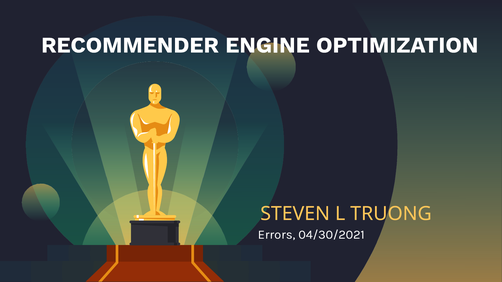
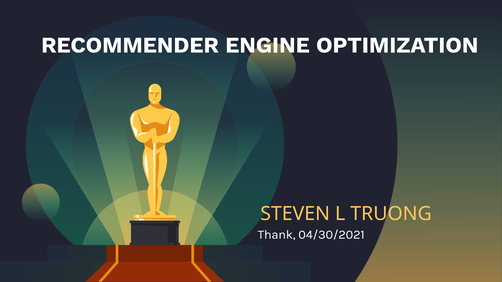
Errors: Errors -> Thank (277, 235)
